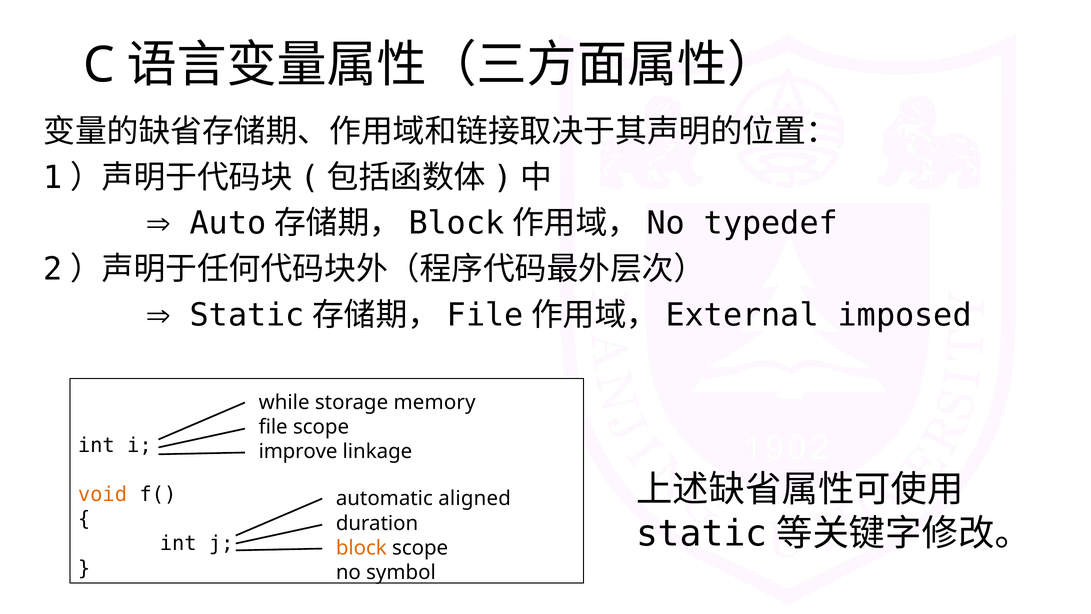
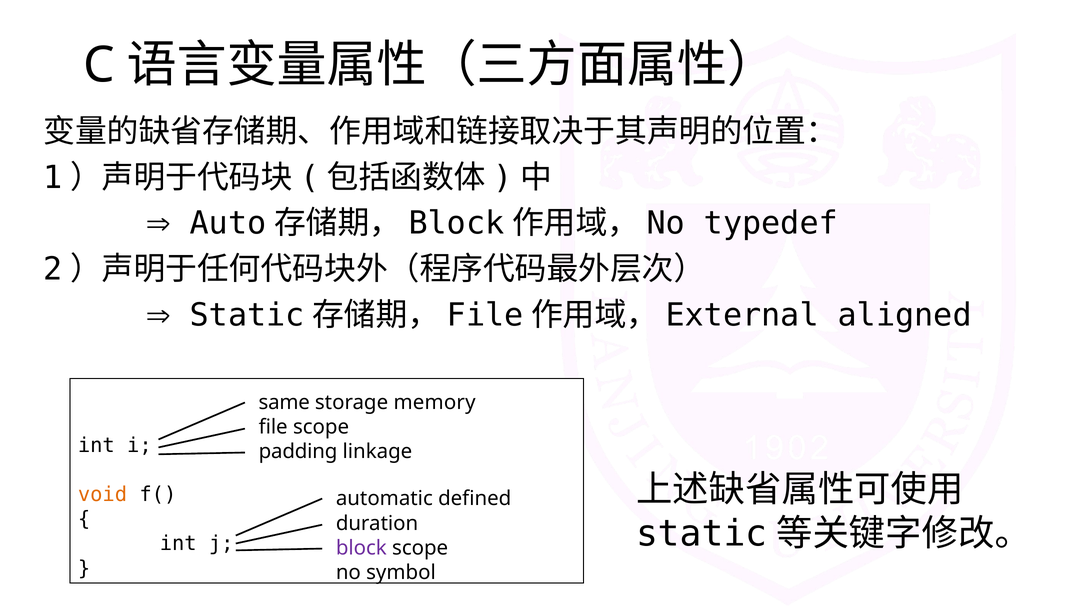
imposed: imposed -> aligned (905, 315)
while: while -> same (284, 402)
improve: improve -> padding (298, 451)
aligned: aligned -> defined (475, 498)
block colour: orange -> purple (361, 548)
